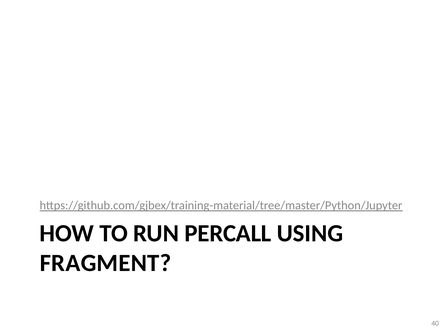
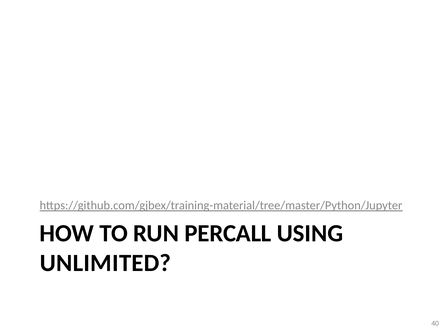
FRAGMENT: FRAGMENT -> UNLIMITED (105, 263)
